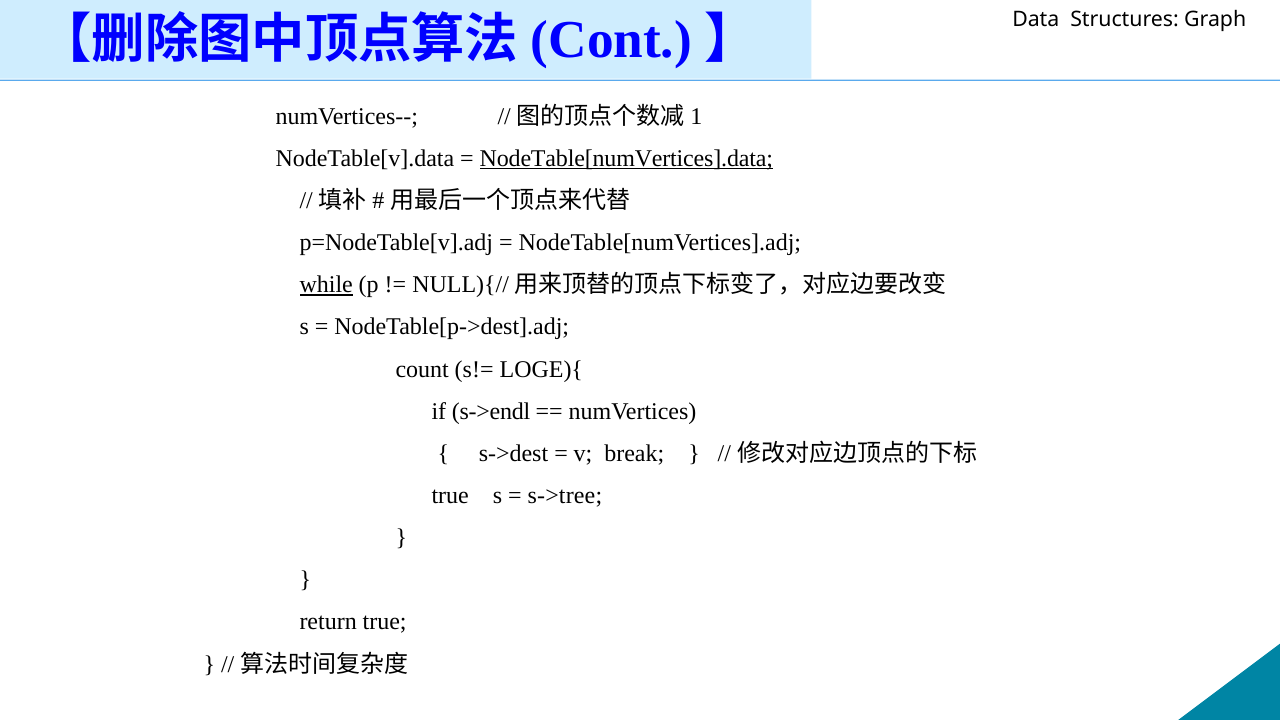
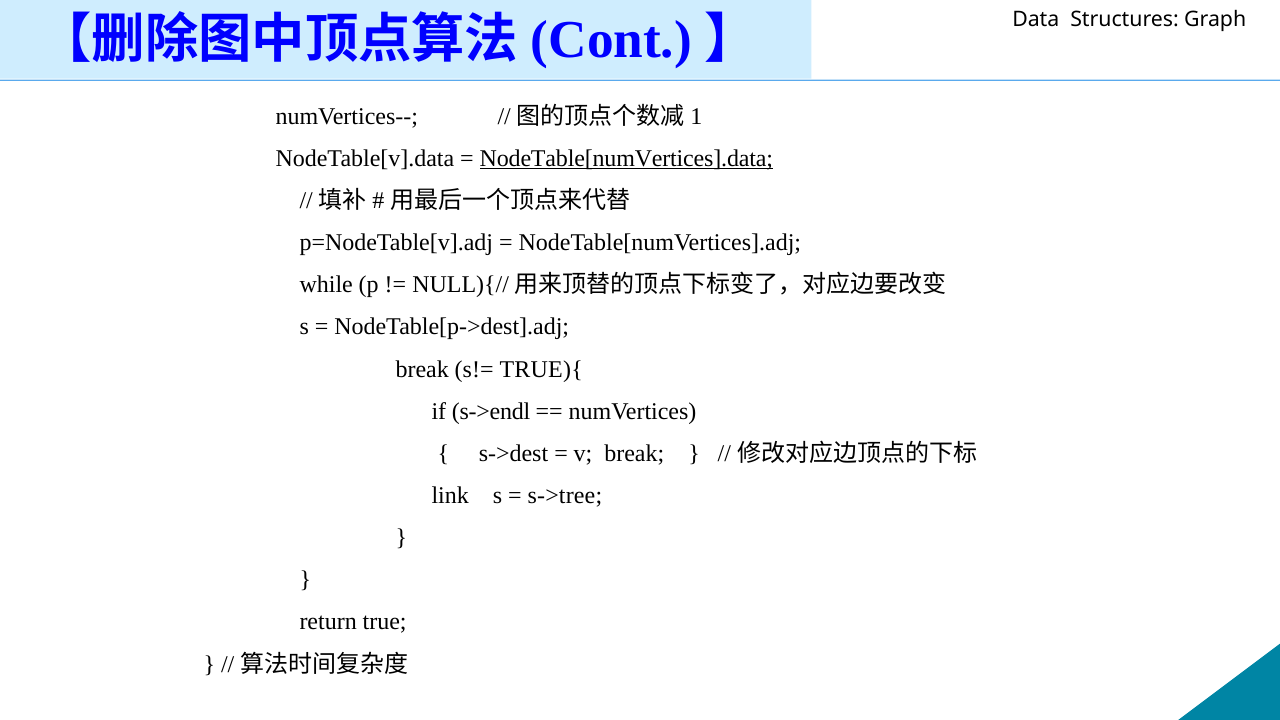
while underline: present -> none (326, 285)
count: count -> break (422, 369)
LOGE){: LOGE){ -> TRUE){ (541, 369)
true: true -> link (450, 496)
